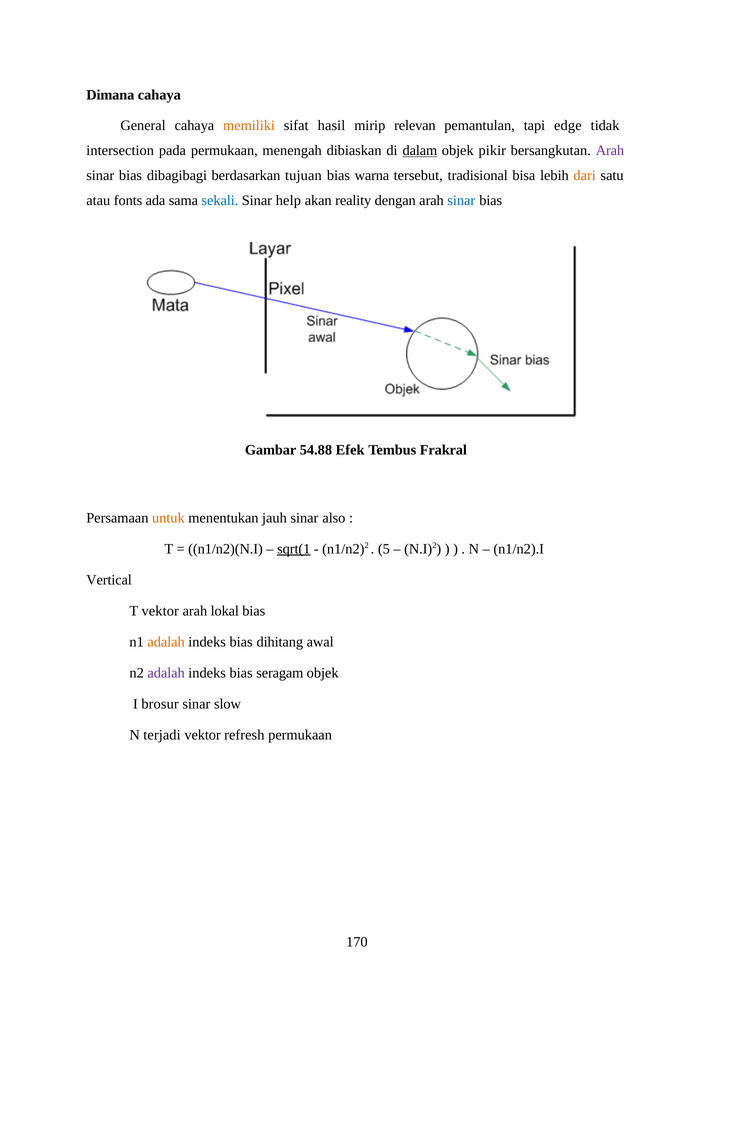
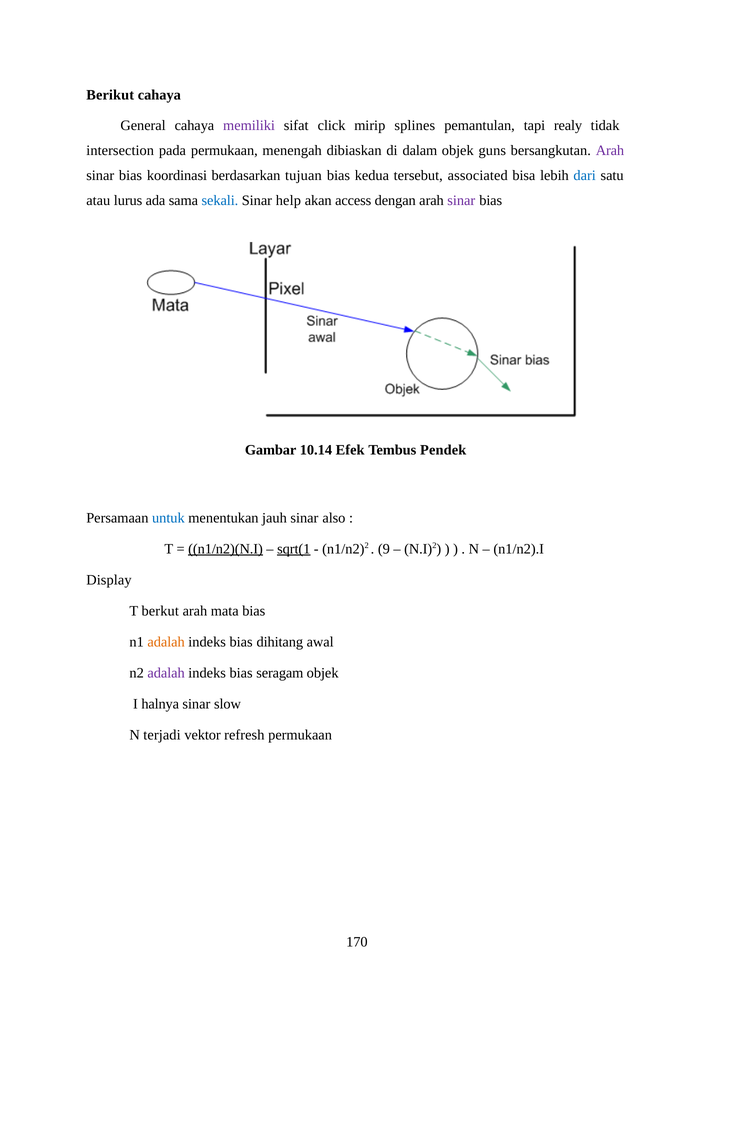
Dimana: Dimana -> Berikut (110, 95)
memiliki colour: orange -> purple (249, 126)
hasil: hasil -> click (332, 126)
relevan: relevan -> splines (415, 126)
edge: edge -> realy (568, 126)
dalam underline: present -> none (420, 151)
pikir: pikir -> guns (492, 151)
dibagibagi: dibagibagi -> koordinasi (177, 175)
warna: warna -> kedua (372, 175)
tradisional: tradisional -> associated (478, 175)
dari colour: orange -> blue (585, 175)
fonts: fonts -> lurus (128, 200)
reality: reality -> access (353, 200)
sinar colour: blue -> purple (461, 200)
54.88: 54.88 -> 10.14 (316, 450)
Frakral: Frakral -> Pendek (443, 450)
untuk colour: orange -> blue (168, 518)
n1/n2)(N.I underline: none -> present (226, 549)
5: 5 -> 9 (384, 549)
Vertical: Vertical -> Display (109, 580)
T vektor: vektor -> berkut (160, 611)
lokal: lokal -> mata (225, 611)
brosur: brosur -> halnya (160, 704)
